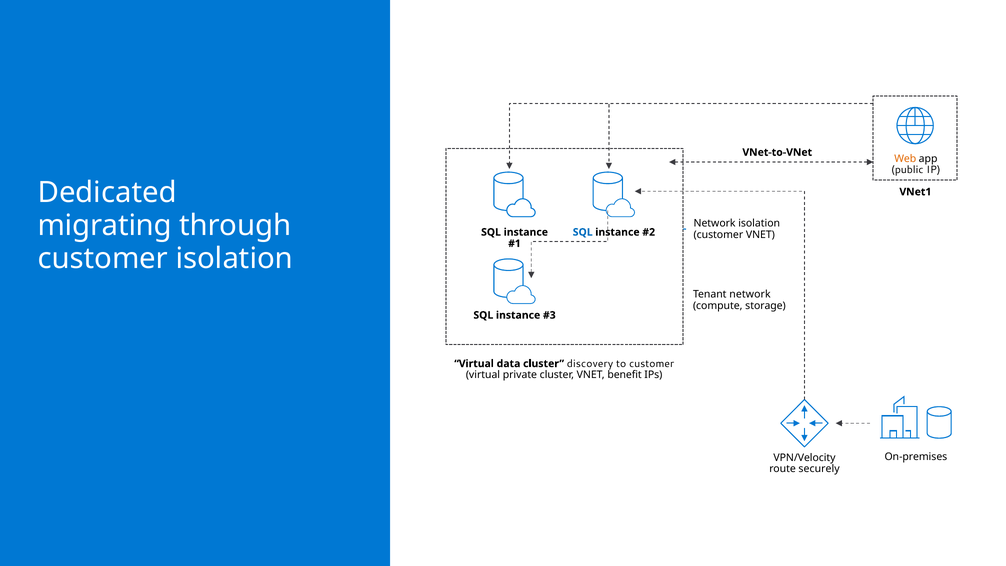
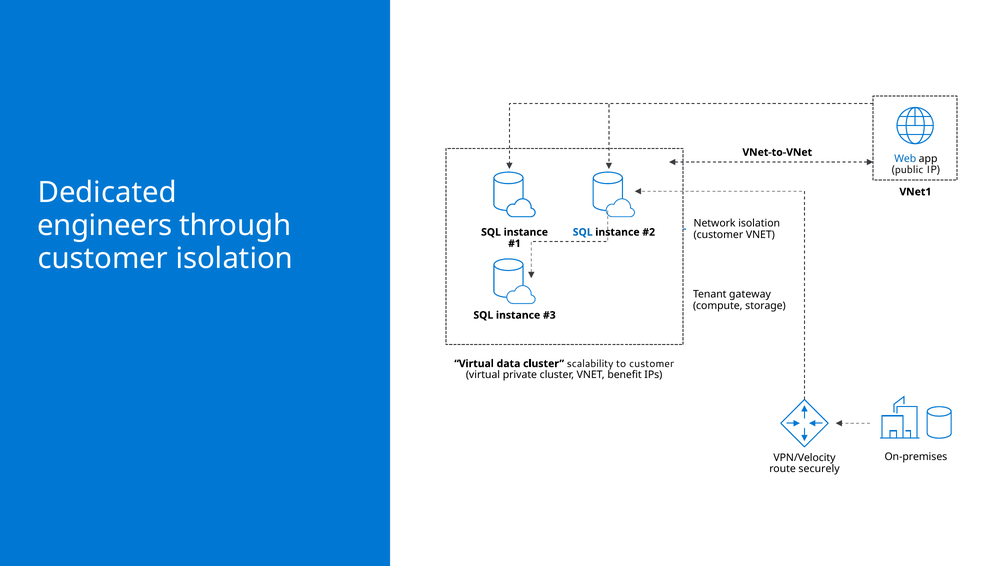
Web colour: orange -> blue (905, 159)
migrating: migrating -> engineers (105, 225)
Tenant network: network -> gateway (750, 294)
discovery: discovery -> scalability (590, 364)
